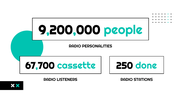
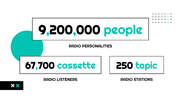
done: done -> topic (146, 65)
